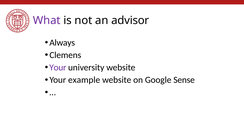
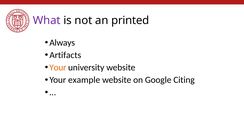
advisor: advisor -> printed (130, 20)
Clemens: Clemens -> Artifacts (65, 55)
Your colour: purple -> orange (58, 68)
Sense: Sense -> Citing (184, 80)
